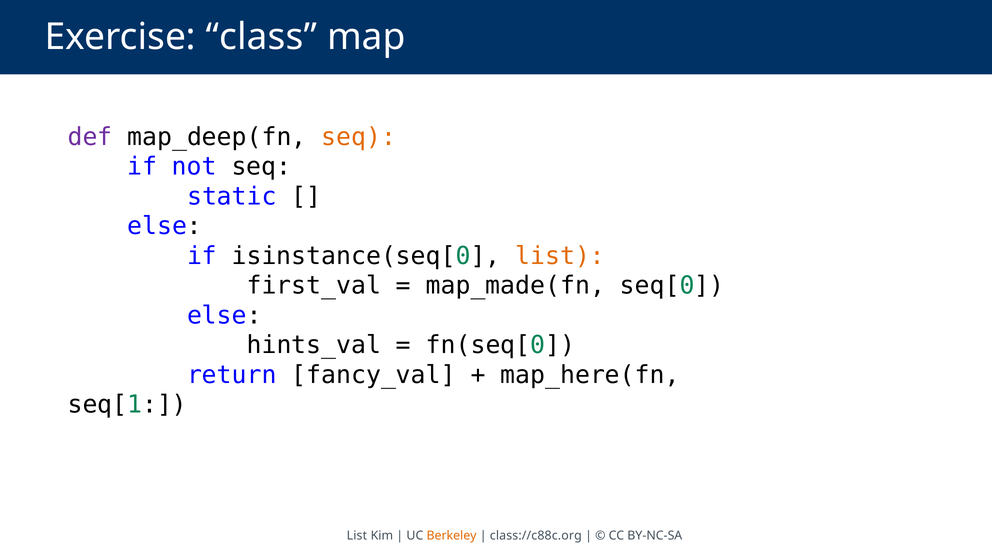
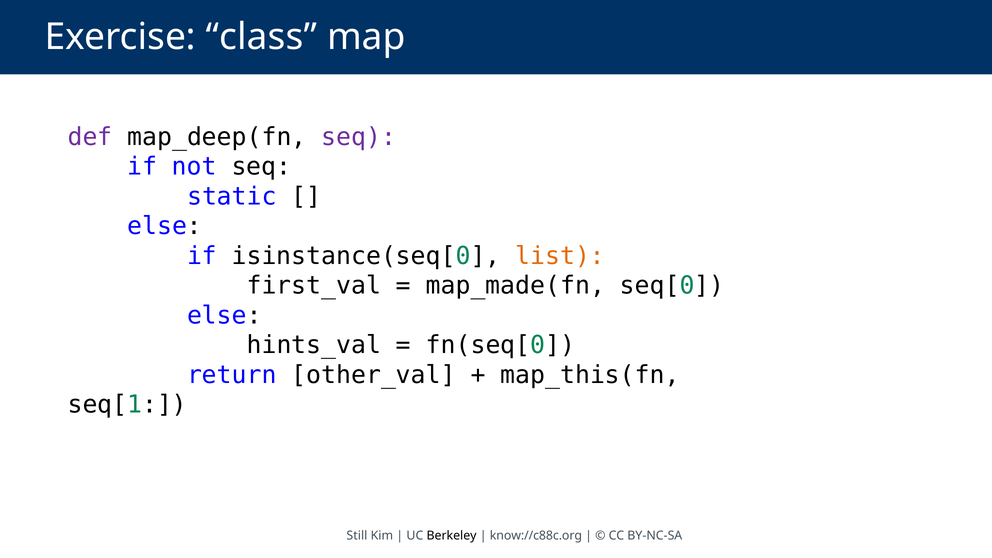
seq colour: orange -> purple (359, 137)
fancy_val: fancy_val -> other_val (374, 375)
map_here(fn: map_here(fn -> map_this(fn (590, 375)
List: List -> Still (357, 536)
Berkeley colour: orange -> black (452, 536)
class://c88c.org: class://c88c.org -> know://c88c.org (536, 536)
